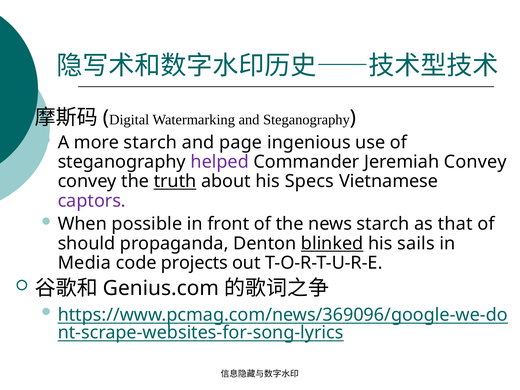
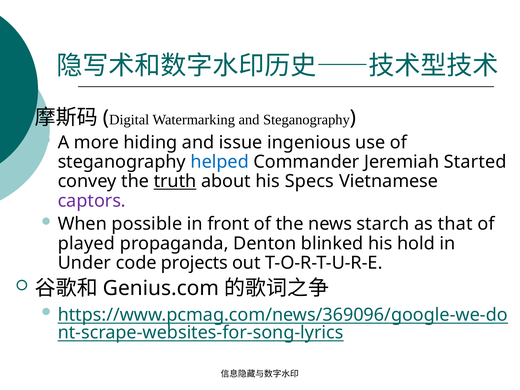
more starch: starch -> hiding (150, 142)
page: page -> issue (241, 142)
helped colour: purple -> blue (220, 162)
Jeremiah Convey: Convey -> Started (475, 162)
should: should -> played (86, 243)
blinked underline: present -> none (332, 243)
sails: sails -> hold (416, 243)
Media: Media -> Under (84, 263)
